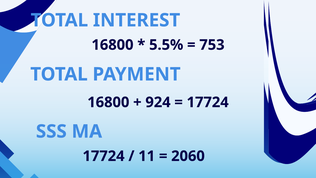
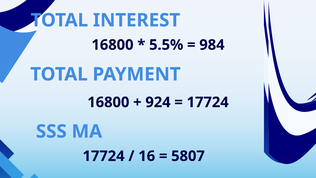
753: 753 -> 984 (212, 45)
11: 11 -> 16 (147, 156)
2060: 2060 -> 5807 (188, 156)
